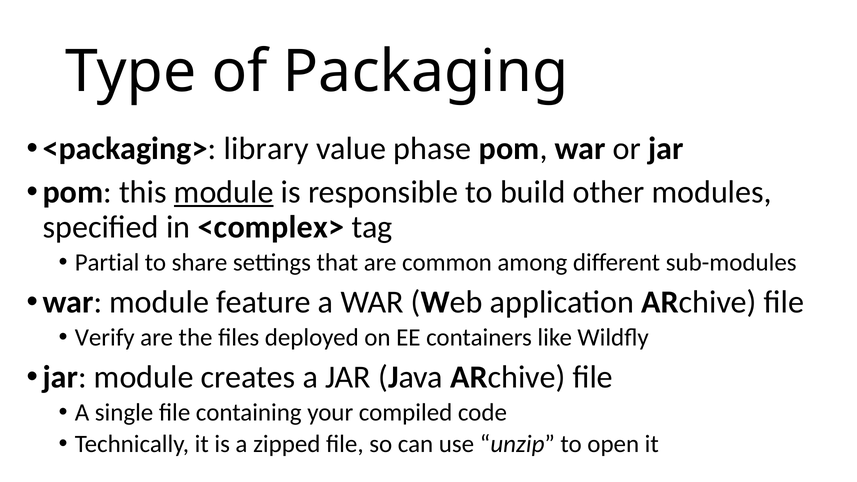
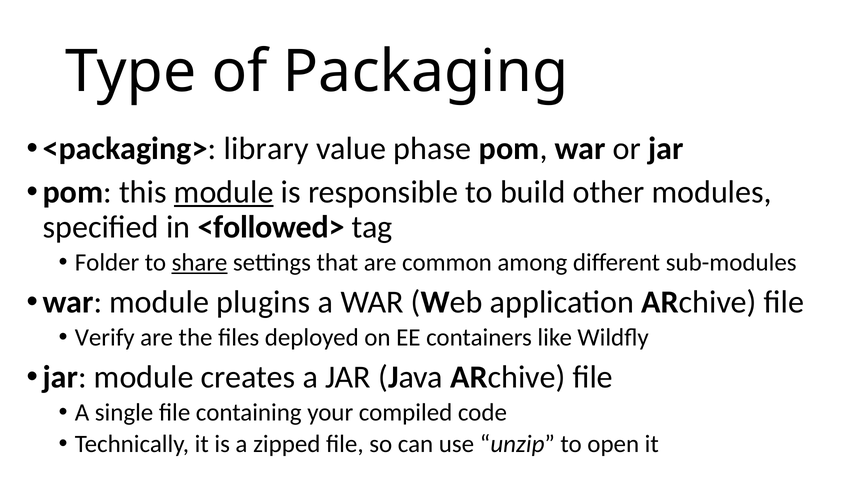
<complex>: <complex> -> <followed> (271, 227)
Partial: Partial -> Folder (107, 262)
share underline: none -> present (200, 262)
feature: feature -> plugins (263, 302)
